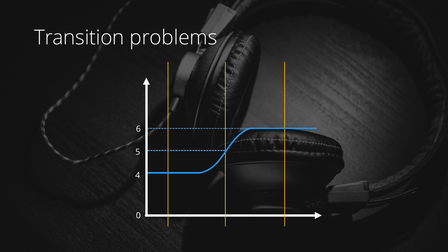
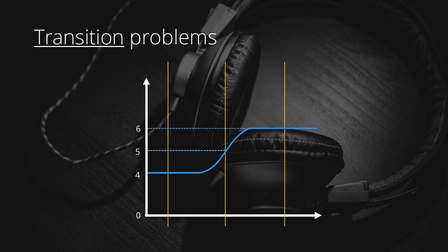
Transition underline: none -> present (79, 38)
